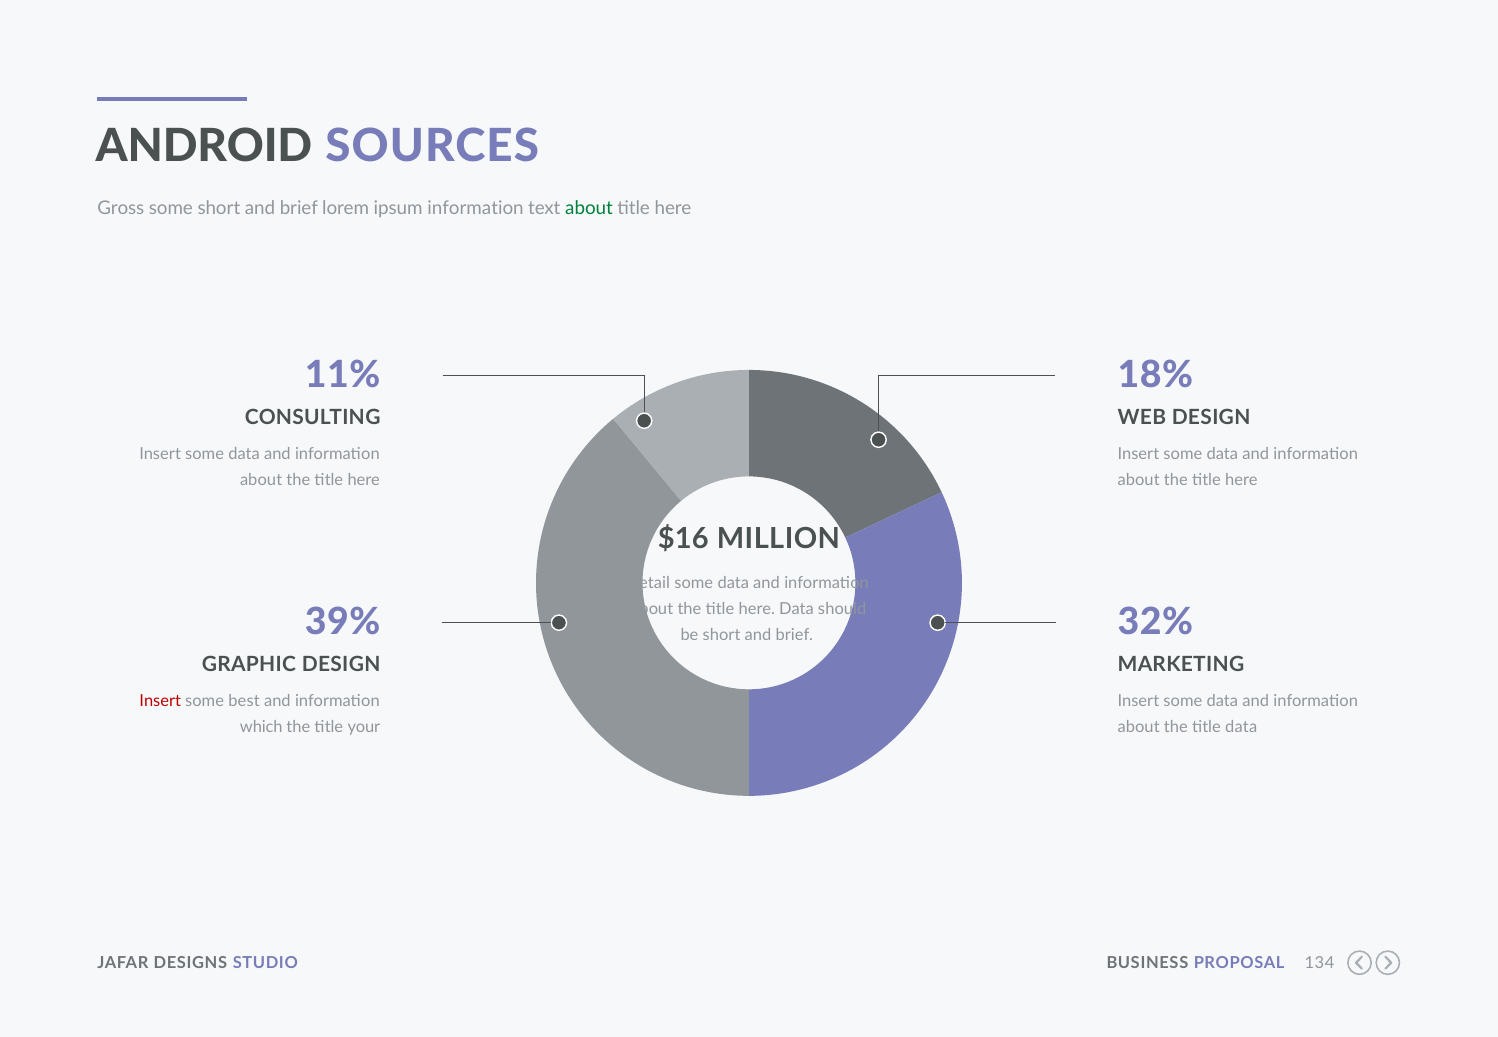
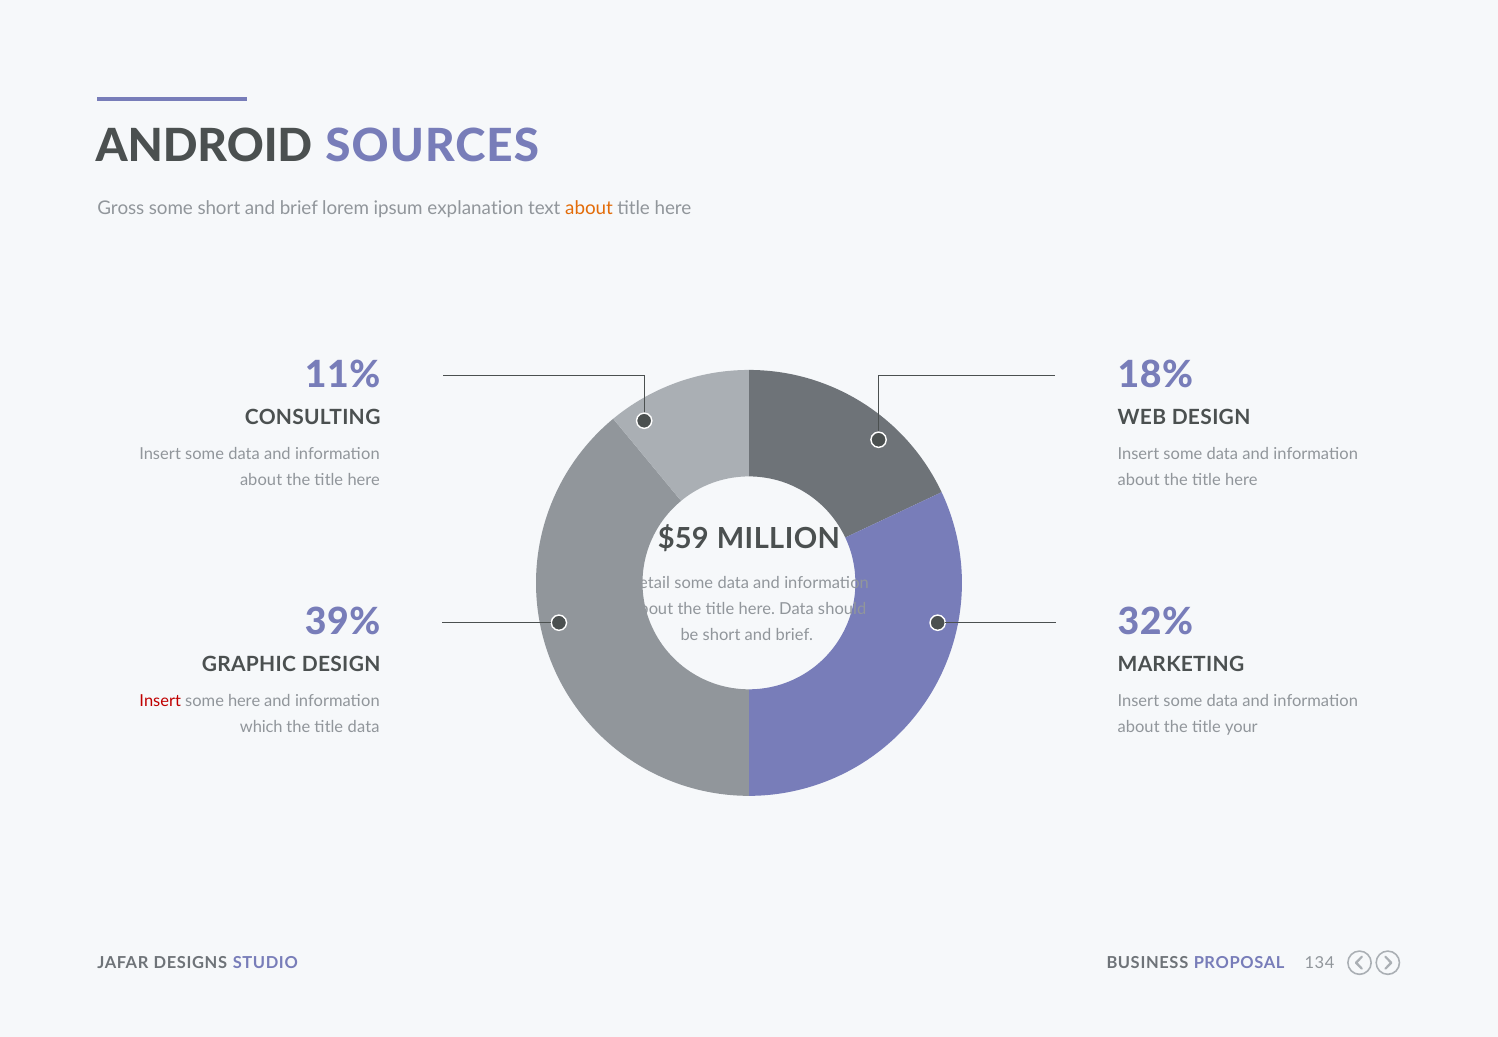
ipsum information: information -> explanation (476, 208)
about colour: green -> orange (589, 208)
$16: $16 -> $59 (683, 539)
some best: best -> here (244, 701)
title your: your -> data (364, 727)
title data: data -> your (1241, 727)
